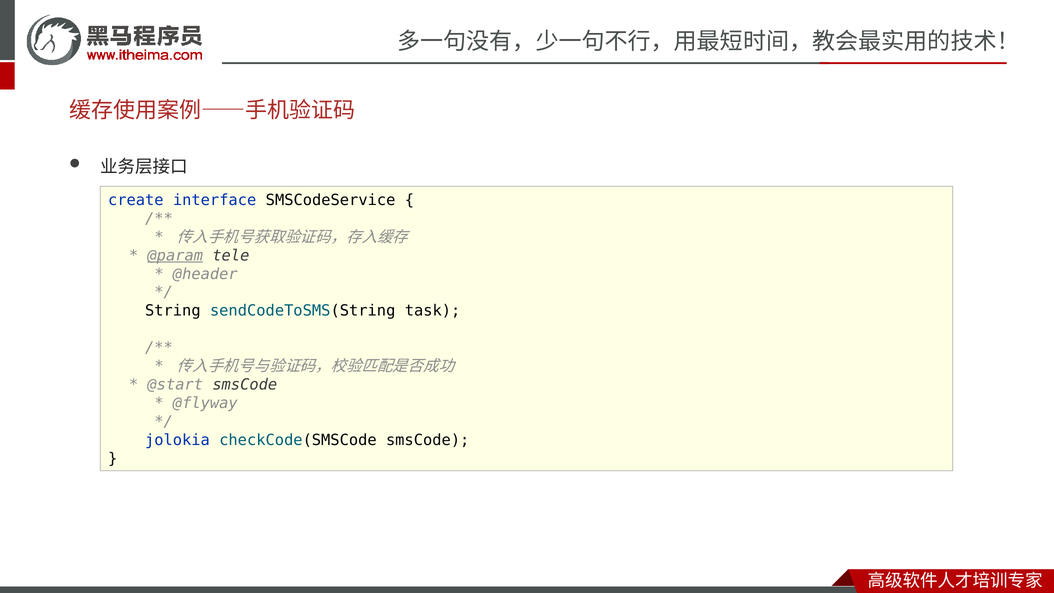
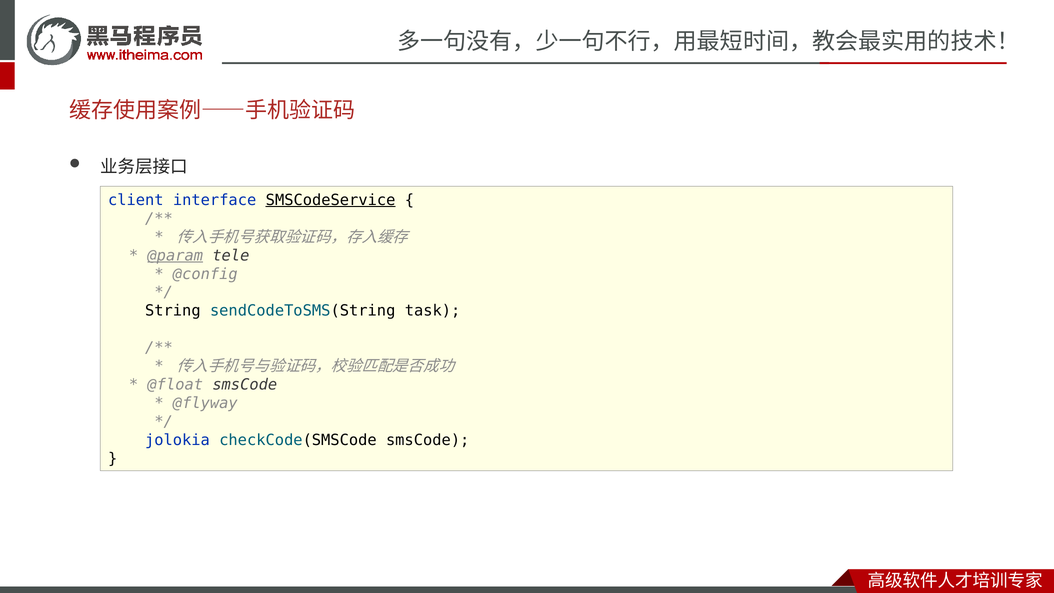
create: create -> client (136, 200)
SMSCodeService underline: none -> present (331, 200)
@header: @header -> @config (205, 274)
@start: @start -> @float (175, 385)
